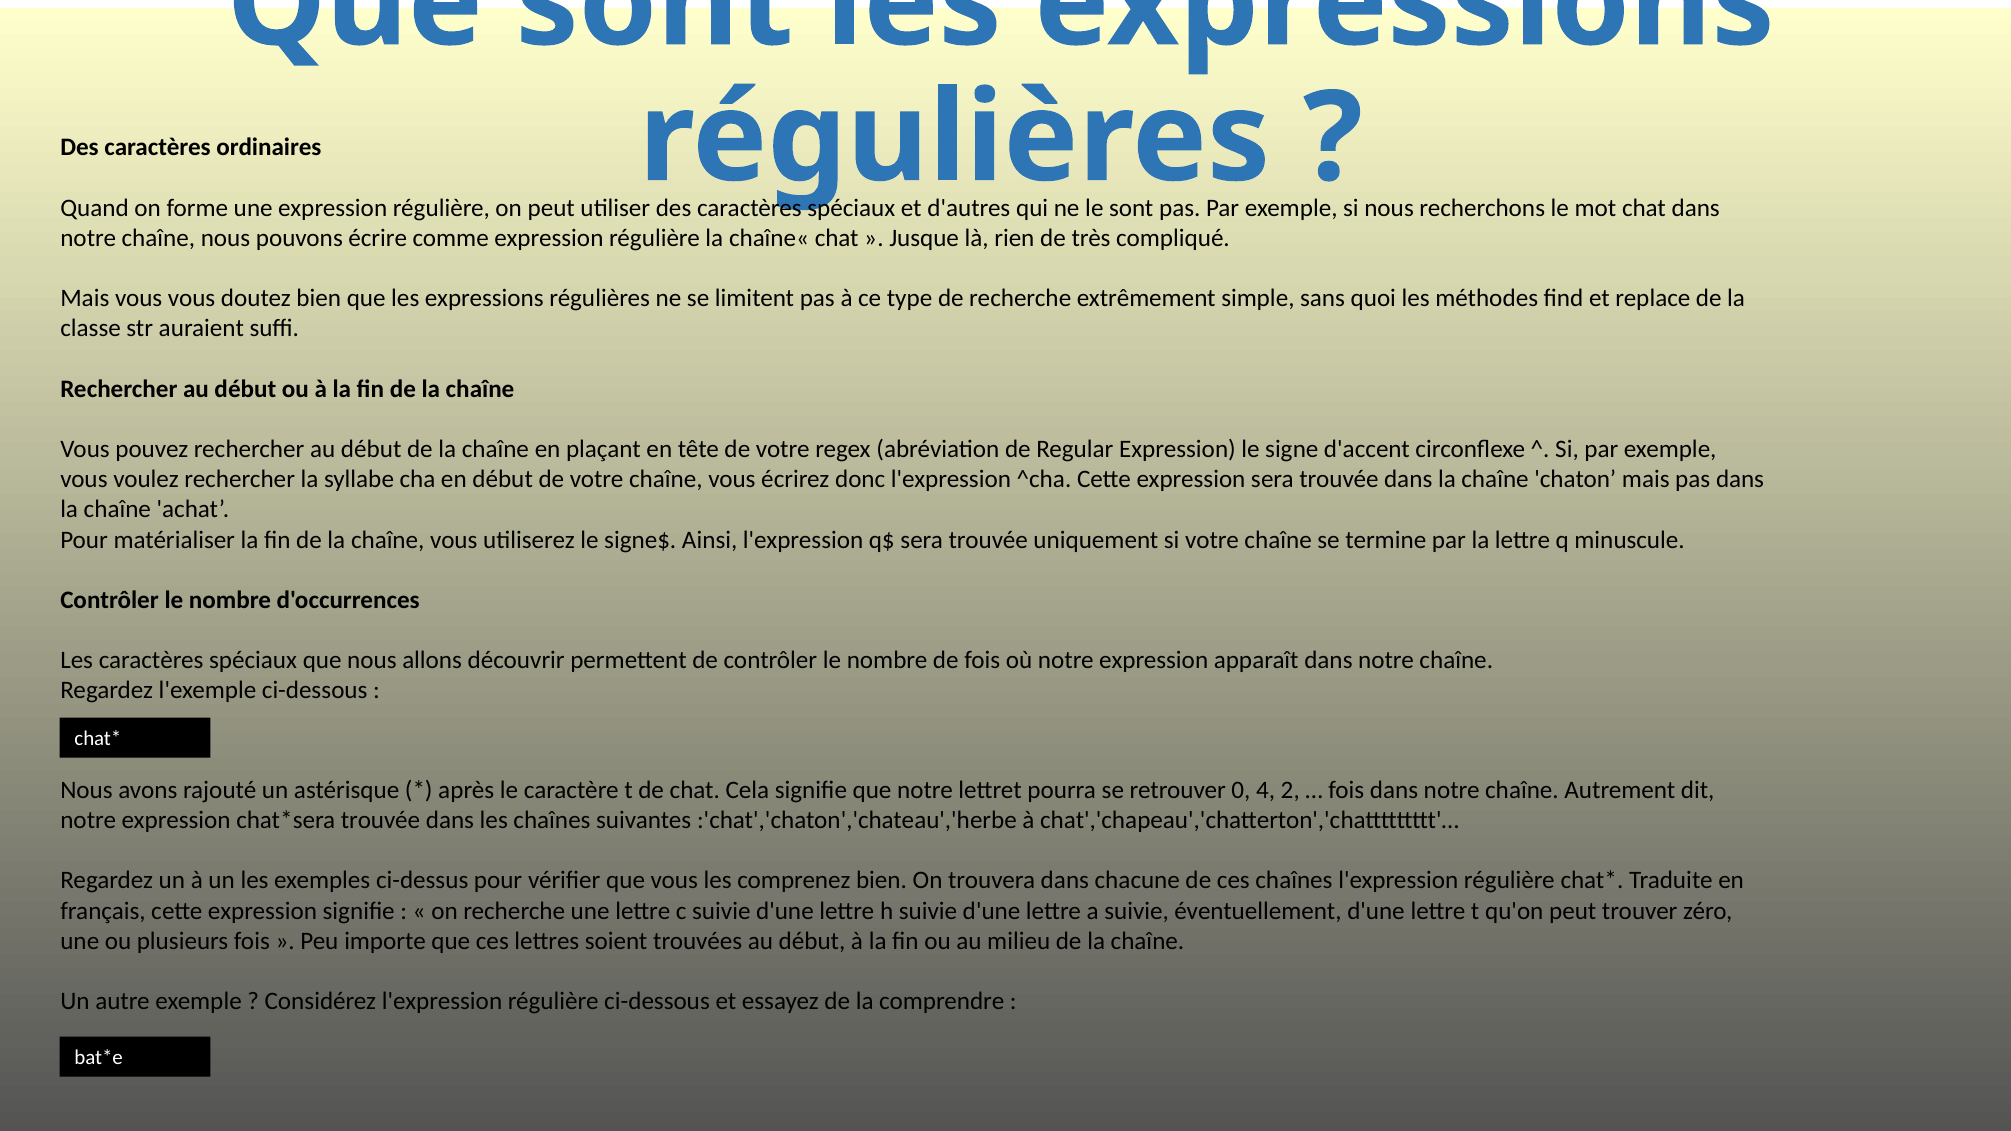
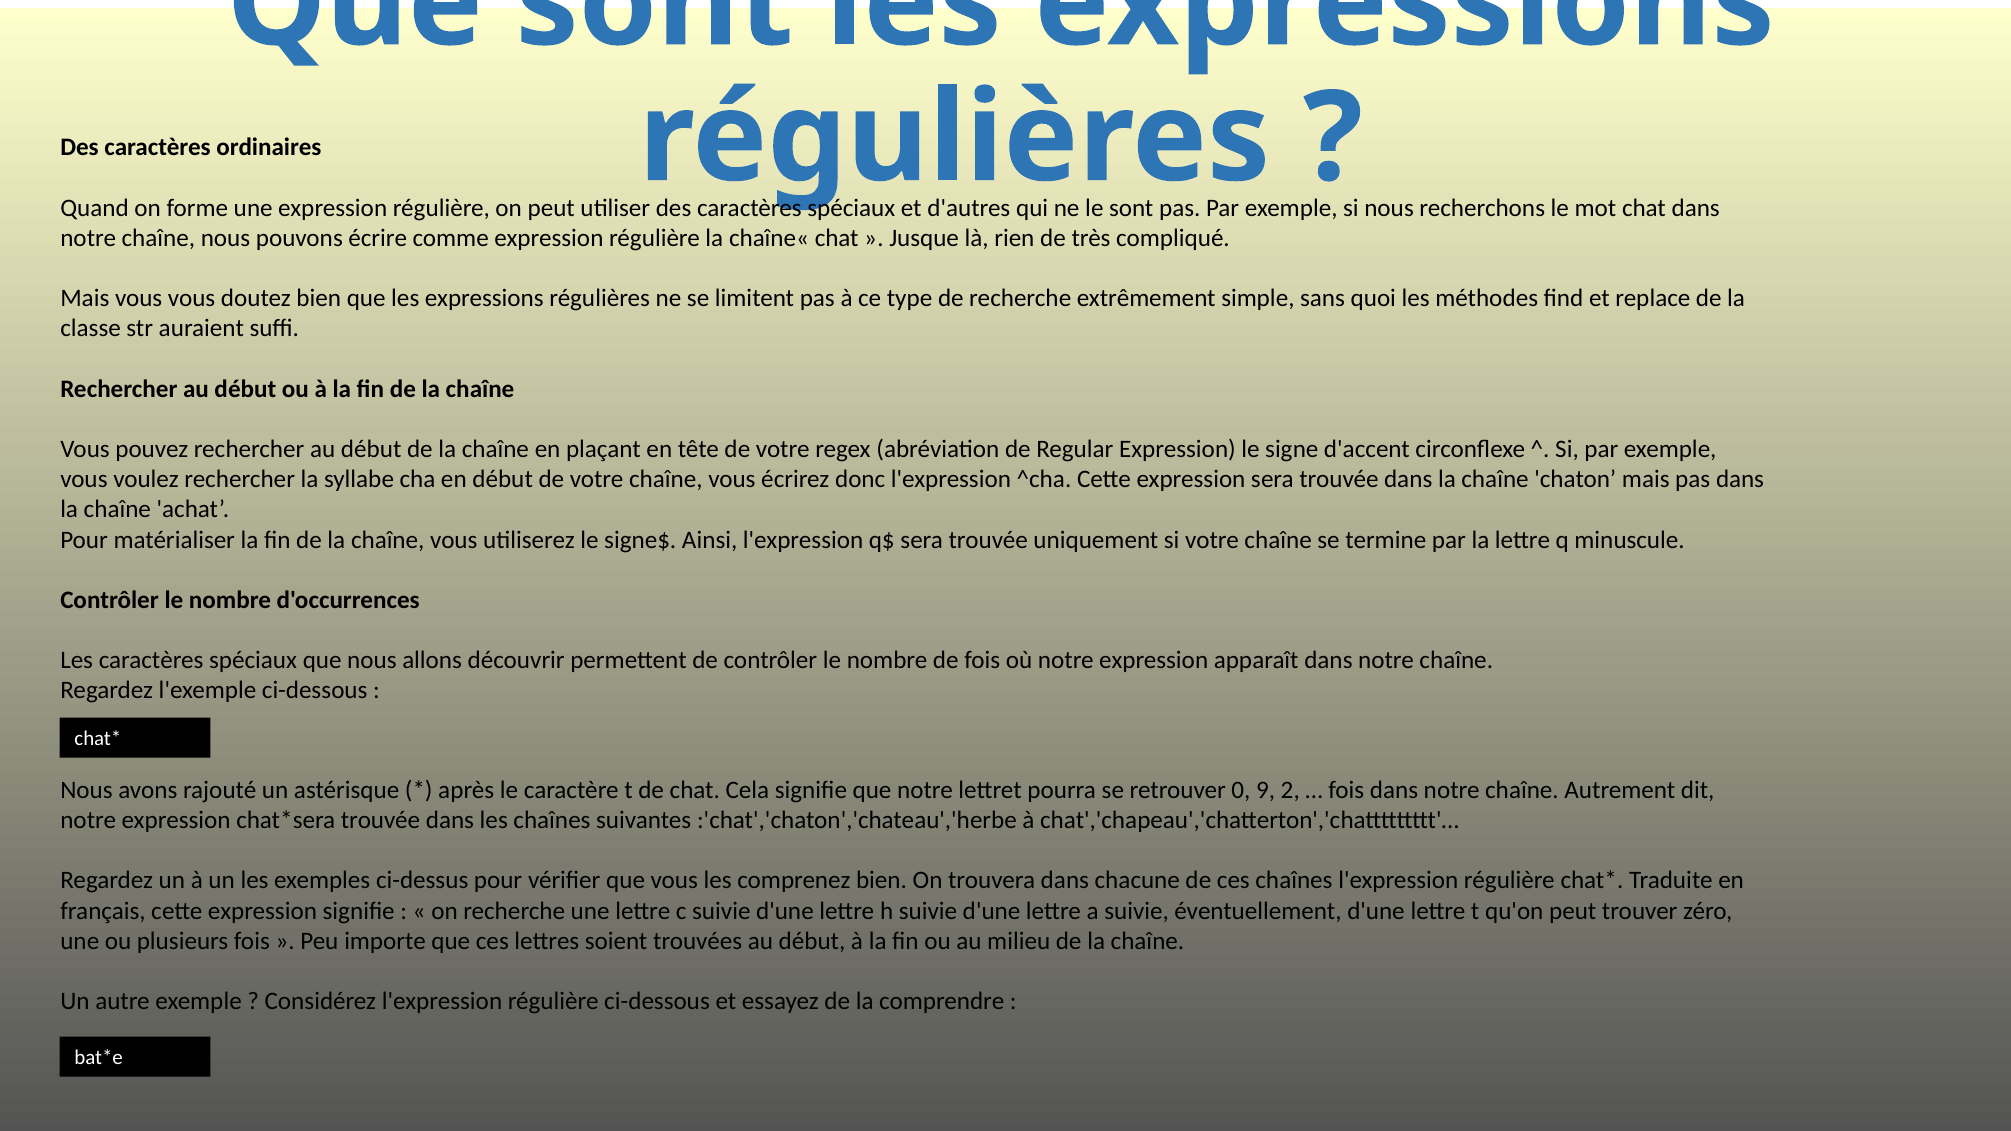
4: 4 -> 9 (1266, 790)
